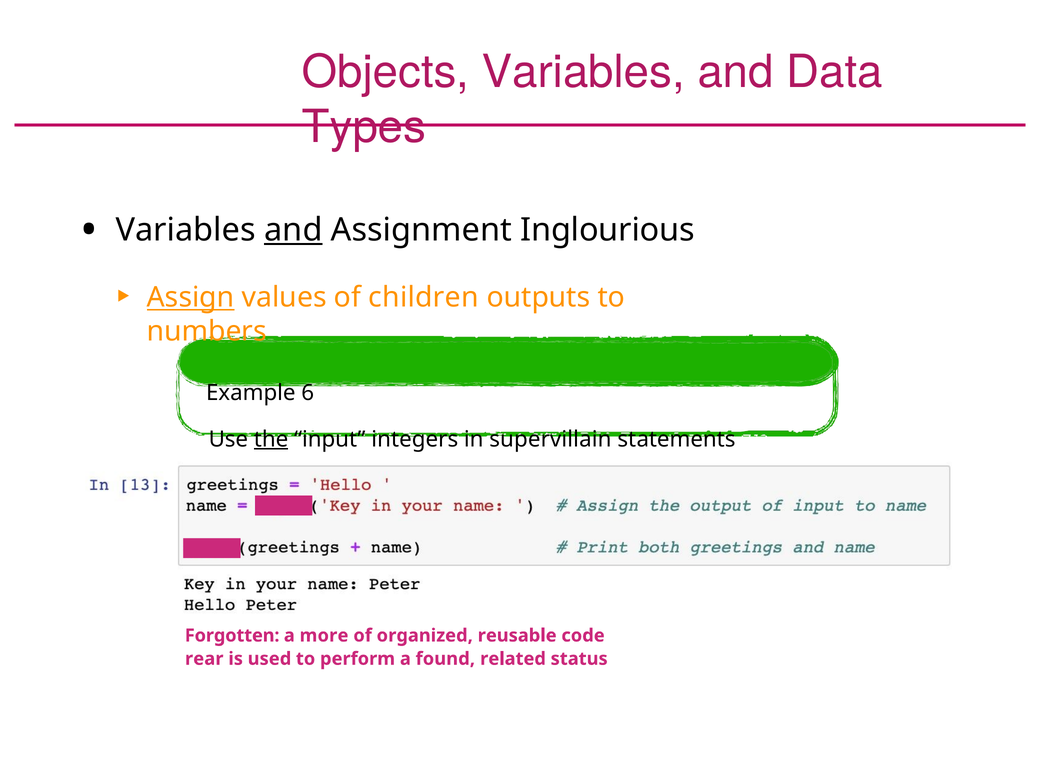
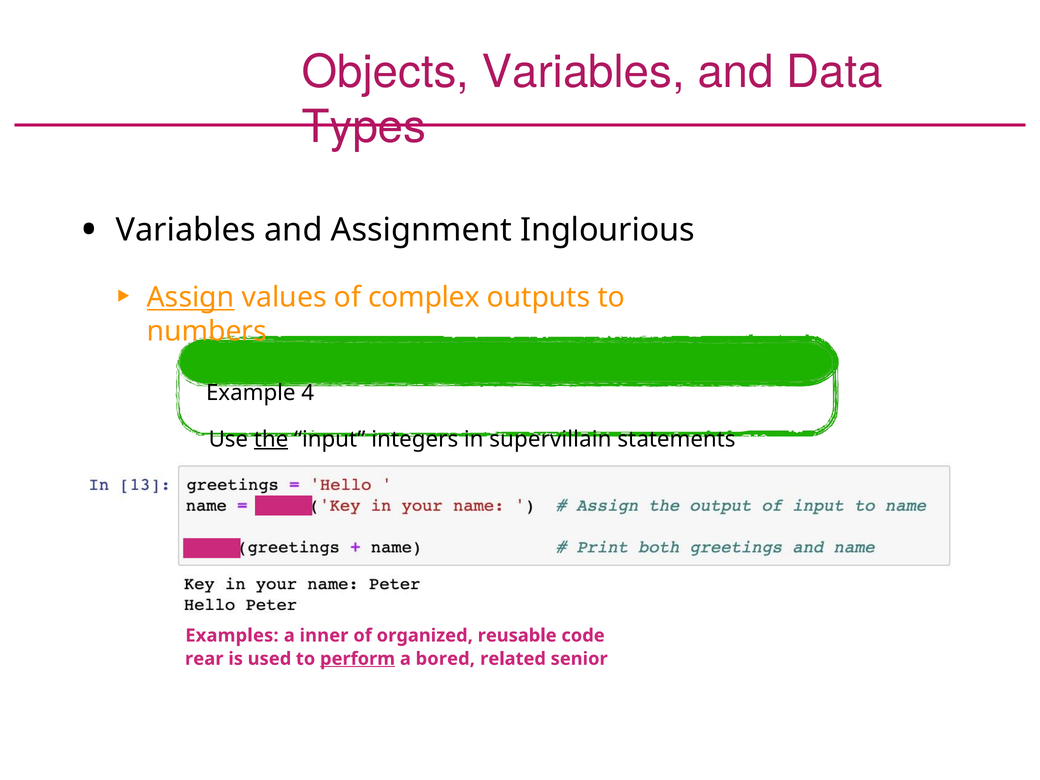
and underline: present -> none (293, 230)
children: children -> complex (424, 297)
6: 6 -> 4 (308, 393)
Forgotten: Forgotten -> Examples (232, 636)
more: more -> inner (324, 636)
perform underline: none -> present (358, 659)
found: found -> bored (445, 659)
status: status -> senior (579, 659)
